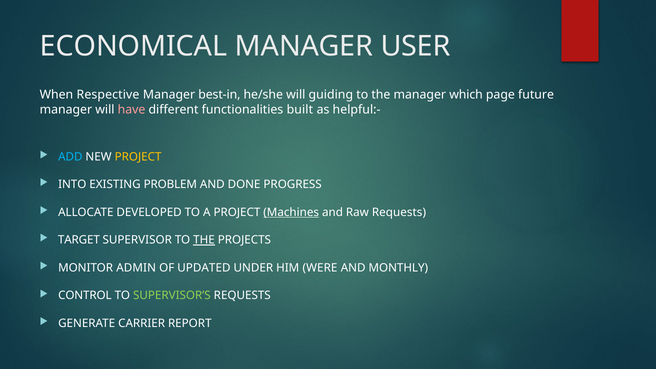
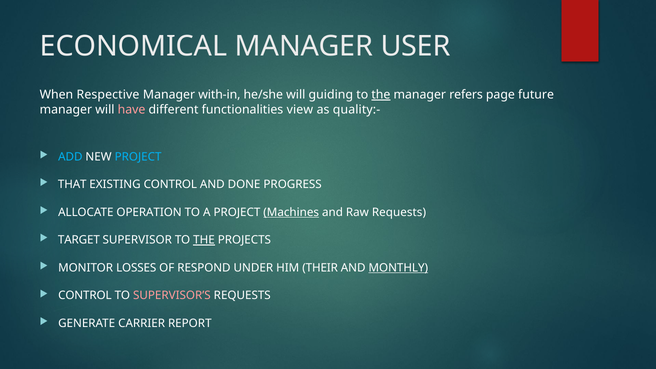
best-in: best-in -> with-in (219, 95)
the underline: none -> present (381, 95)
which: which -> refers (466, 95)
built: built -> view (300, 110)
helpful:-: helpful:- -> quality:- (357, 110)
PROJECT colour: yellow -> light blue (138, 157)
INTO: INTO -> THAT (72, 185)
EXISTING PROBLEM: PROBLEM -> CONTROL (170, 185)
DEVELOPED: DEVELOPED -> OPERATION (149, 212)
ADMIN: ADMIN -> LOSSES (136, 268)
UPDATED: UPDATED -> RESPOND (204, 268)
WERE: WERE -> THEIR (320, 268)
MONTHLY underline: none -> present (398, 268)
SUPERVISOR’S colour: light green -> pink (172, 296)
